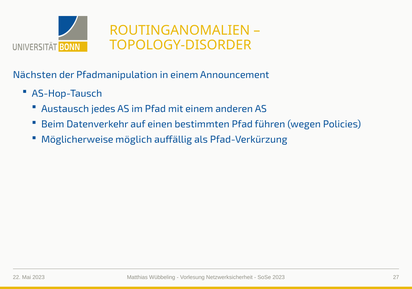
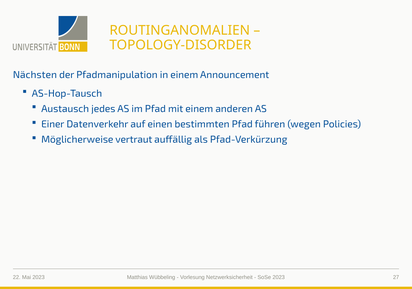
Beim: Beim -> Einer (53, 124)
möglich: möglich -> vertraut (134, 140)
